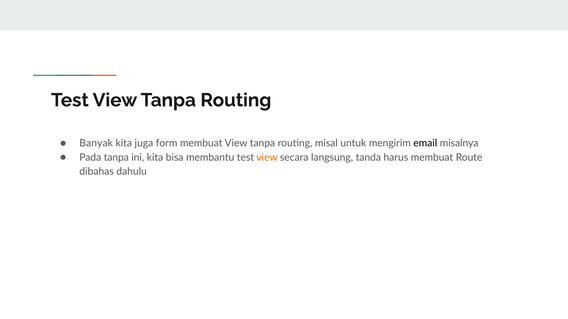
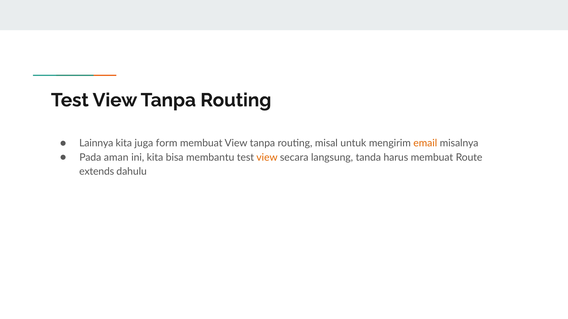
Banyak: Banyak -> Lainnya (96, 143)
email colour: black -> orange (425, 143)
Pada tanpa: tanpa -> aman (116, 158)
dibahas: dibahas -> extends (97, 172)
